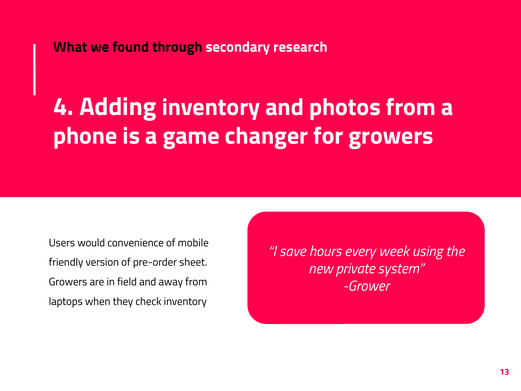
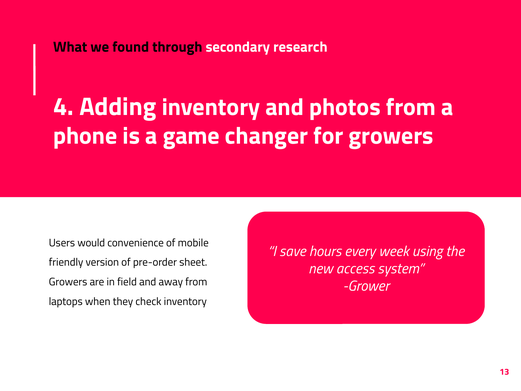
private: private -> access (355, 269)
